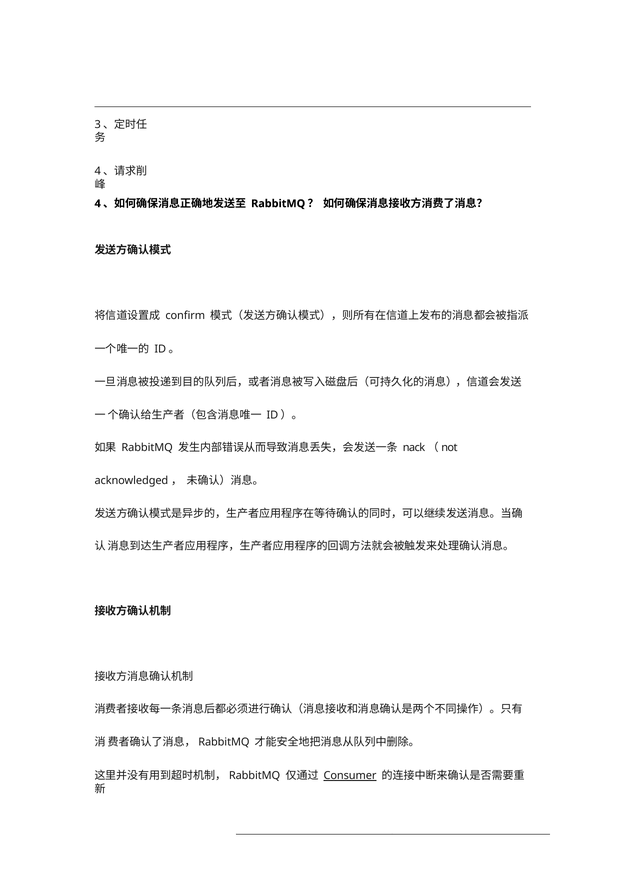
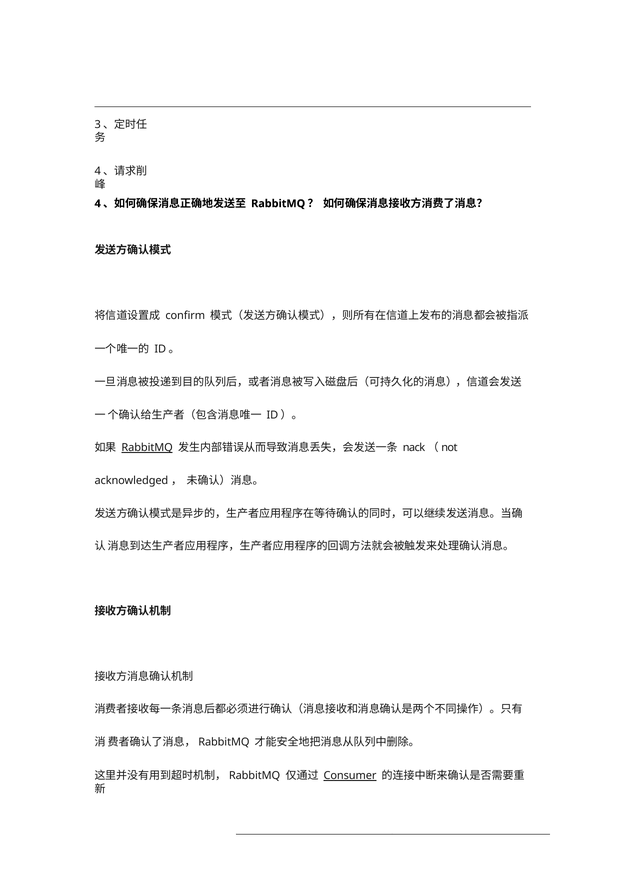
RabbitMQ underline: none -> present (147, 448)
